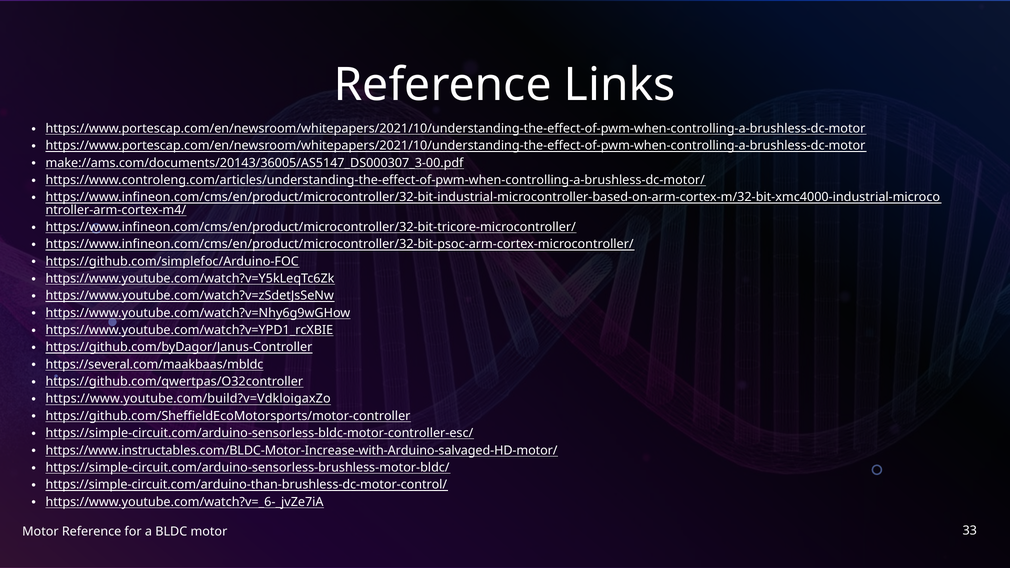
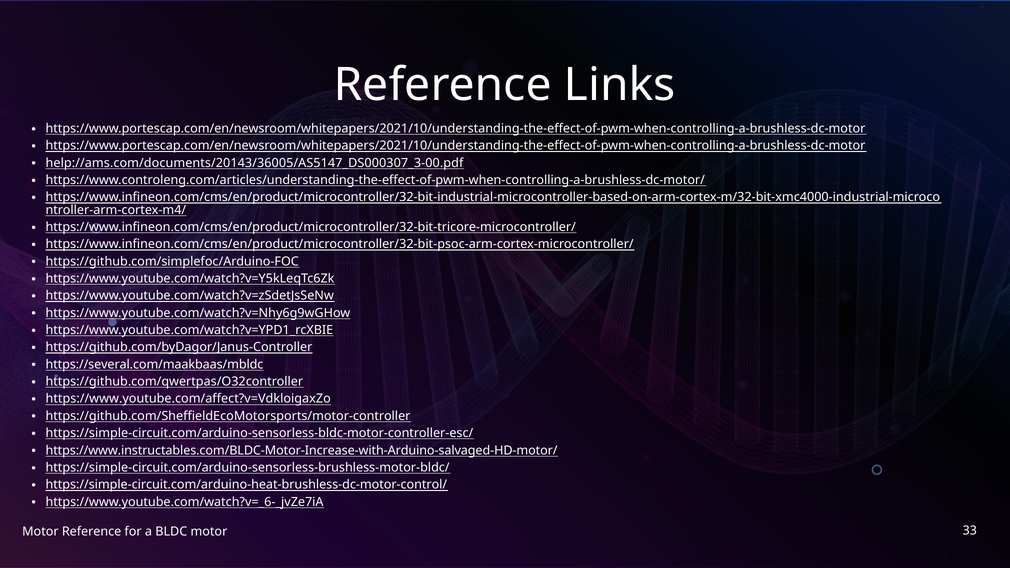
make://ams.com/documents/20143/36005/AS5147_DS000307_3-00.pdf: make://ams.com/documents/20143/36005/AS5147_DS000307_3-00.pdf -> help://ams.com/documents/20143/36005/AS5147_DS000307_3-00.pdf (254, 163)
https://www.youtube.com/build?v=VdkloigaxZo: https://www.youtube.com/build?v=VdkloigaxZo -> https://www.youtube.com/affect?v=VdkloigaxZo (188, 399)
https://simple-circuit.com/arduino-than-brushless-dc-motor-control/: https://simple-circuit.com/arduino-than-brushless-dc-motor-control/ -> https://simple-circuit.com/arduino-heat-brushless-dc-motor-control/ (246, 485)
